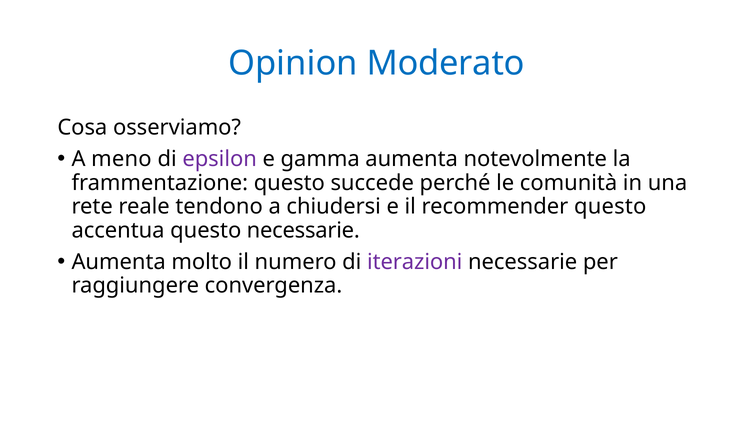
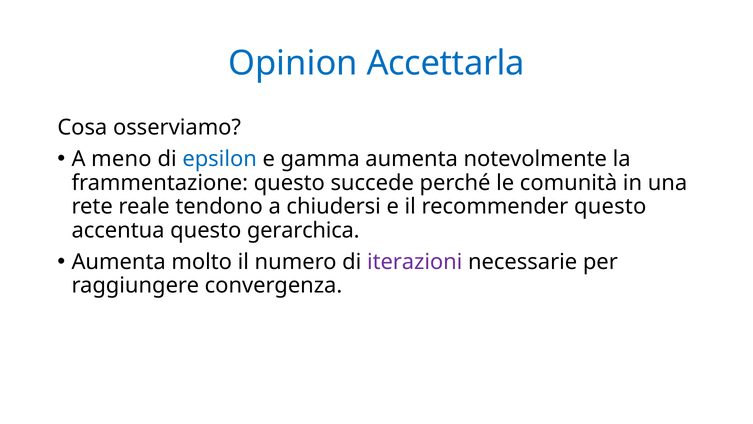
Moderato: Moderato -> Accettarla (446, 63)
epsilon colour: purple -> blue (220, 159)
questo necessarie: necessarie -> gerarchica (303, 230)
